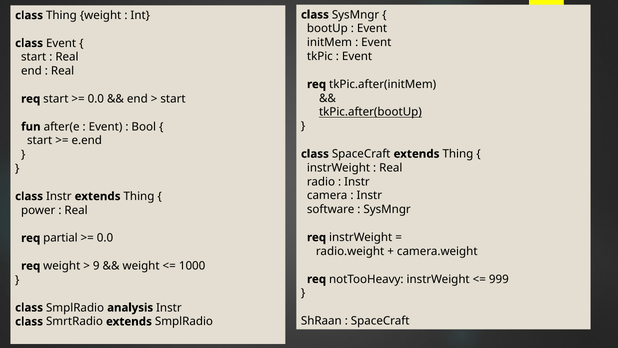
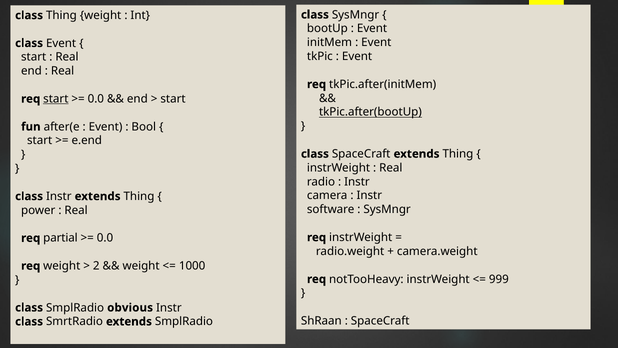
start underline: none -> present (56, 99)
9: 9 -> 2 (96, 266)
analysis: analysis -> obvious (130, 307)
